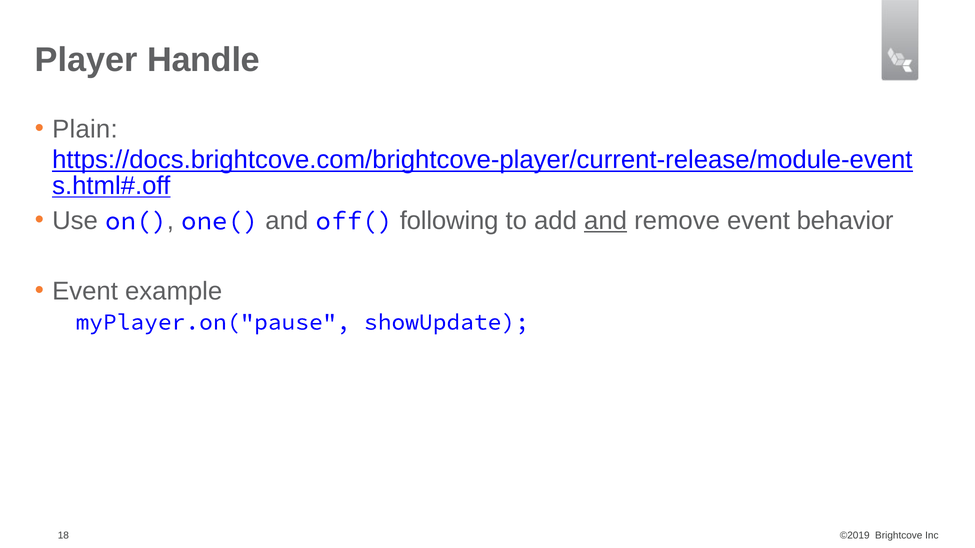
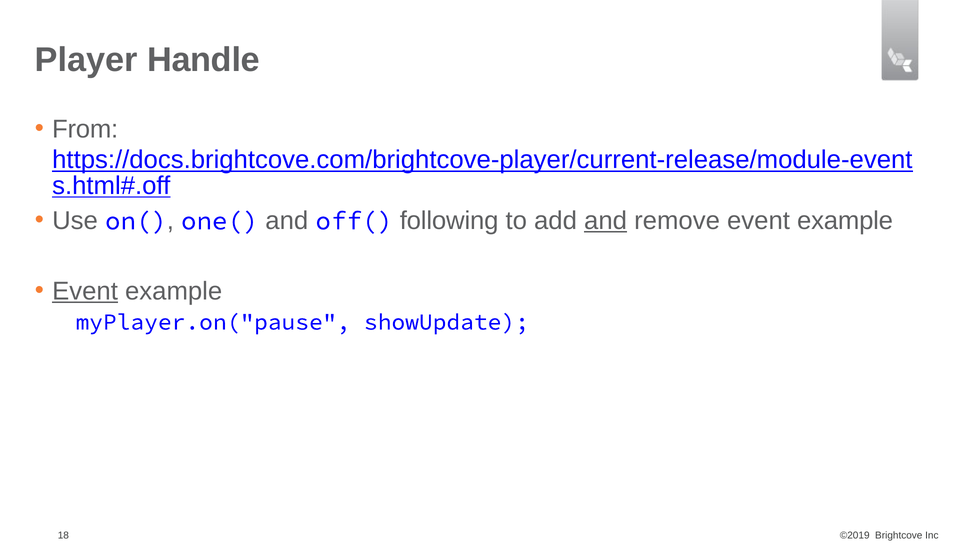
Plain: Plain -> From (85, 129)
remove event behavior: behavior -> example (845, 221)
Event underline: none -> present (85, 291)
